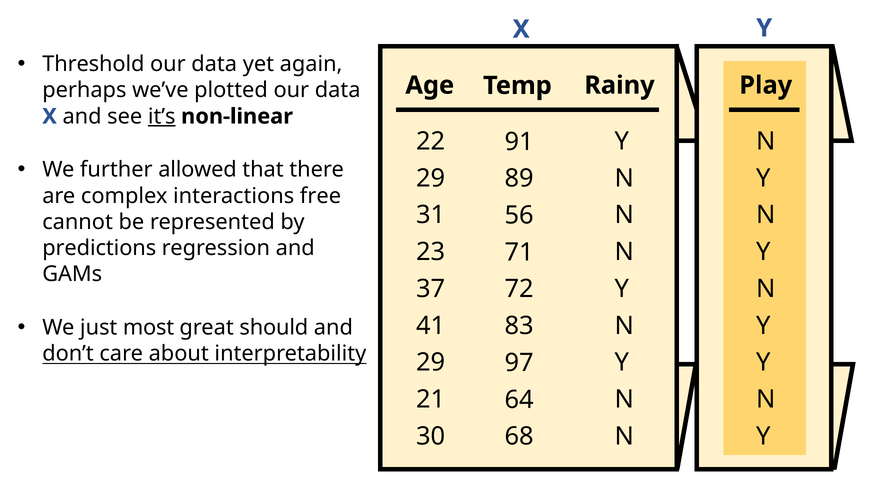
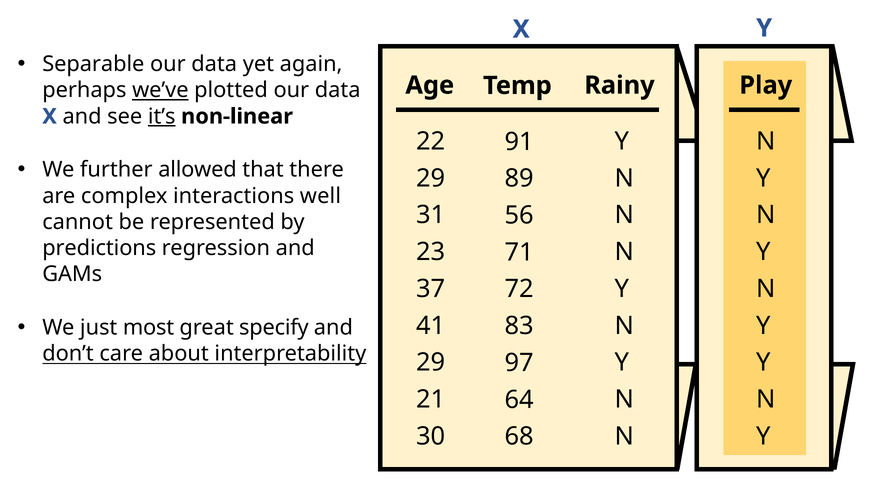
Threshold: Threshold -> Separable (93, 64)
we’ve underline: none -> present (160, 90)
free: free -> well (320, 196)
should: should -> specify (274, 328)
